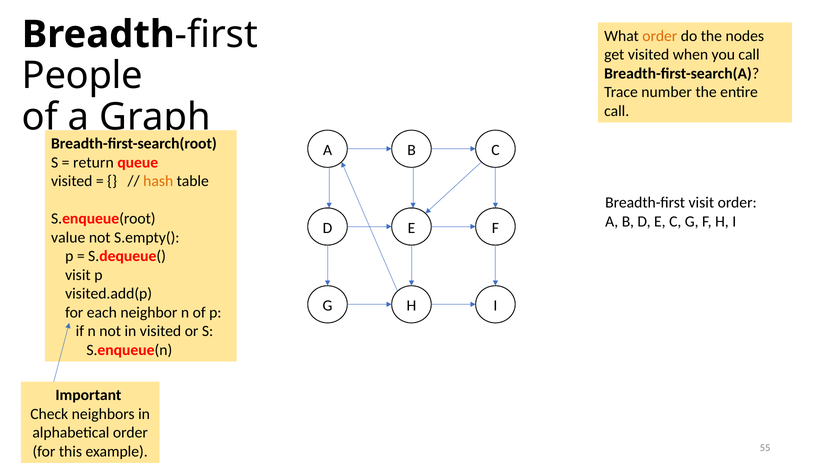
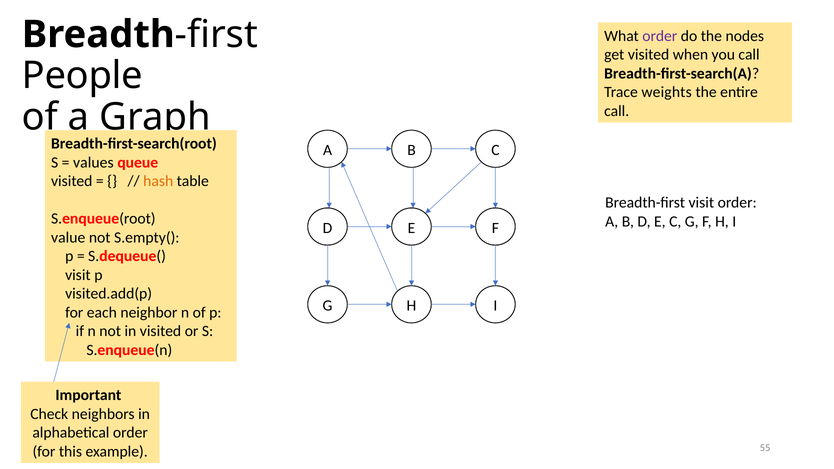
order colour: orange -> purple (660, 36)
number: number -> weights (667, 92)
return: return -> values (93, 162)
